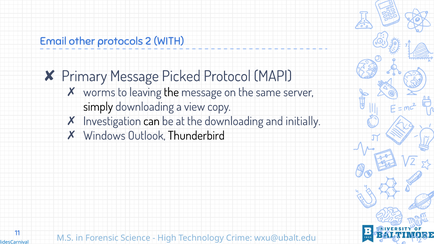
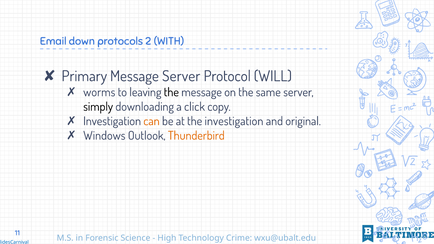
other: other -> down (82, 41)
Message Picked: Picked -> Server (181, 76)
MAPI: MAPI -> WILL (273, 76)
view: view -> click (194, 107)
can colour: black -> orange (152, 121)
the downloading: downloading -> investigation (234, 121)
initially: initially -> original (303, 121)
Thunderbird colour: black -> orange (196, 136)
